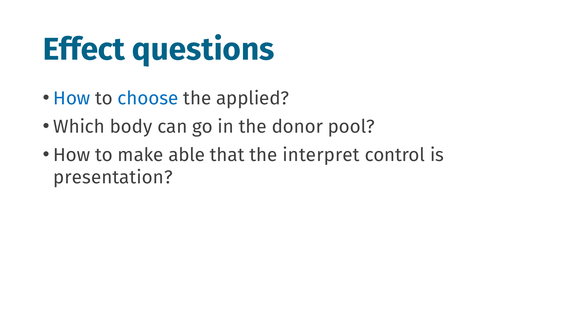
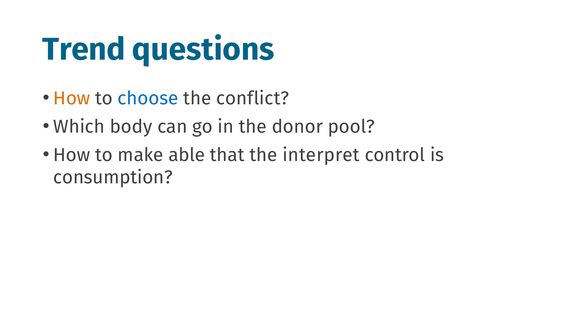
Effect: Effect -> Trend (84, 49)
How colour: blue -> orange (72, 99)
applied: applied -> conflict (253, 99)
presentation: presentation -> consumption (113, 178)
